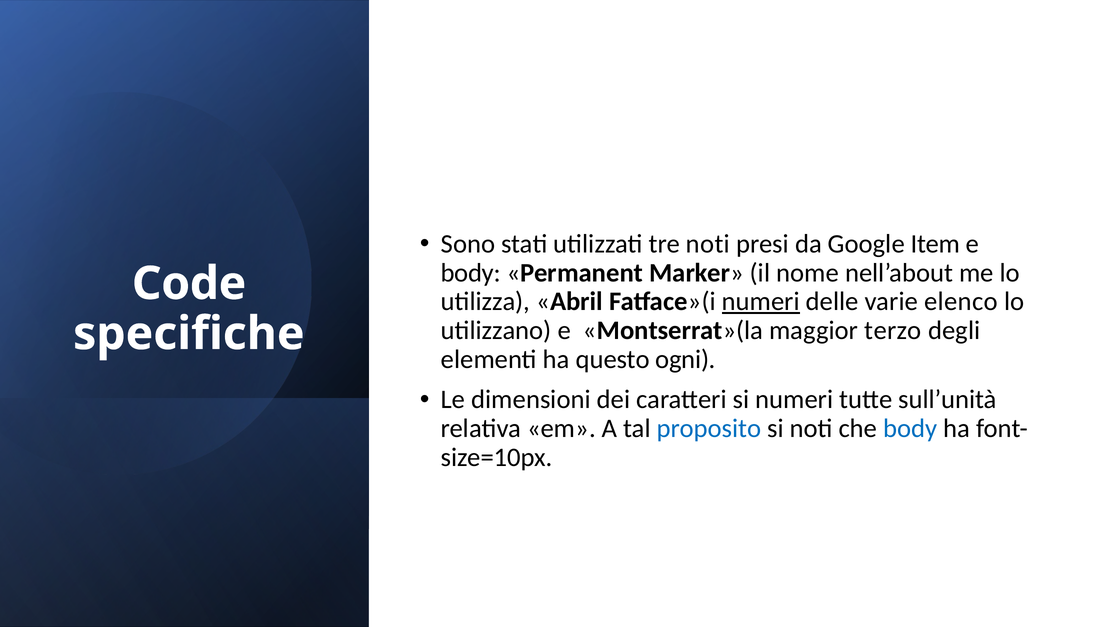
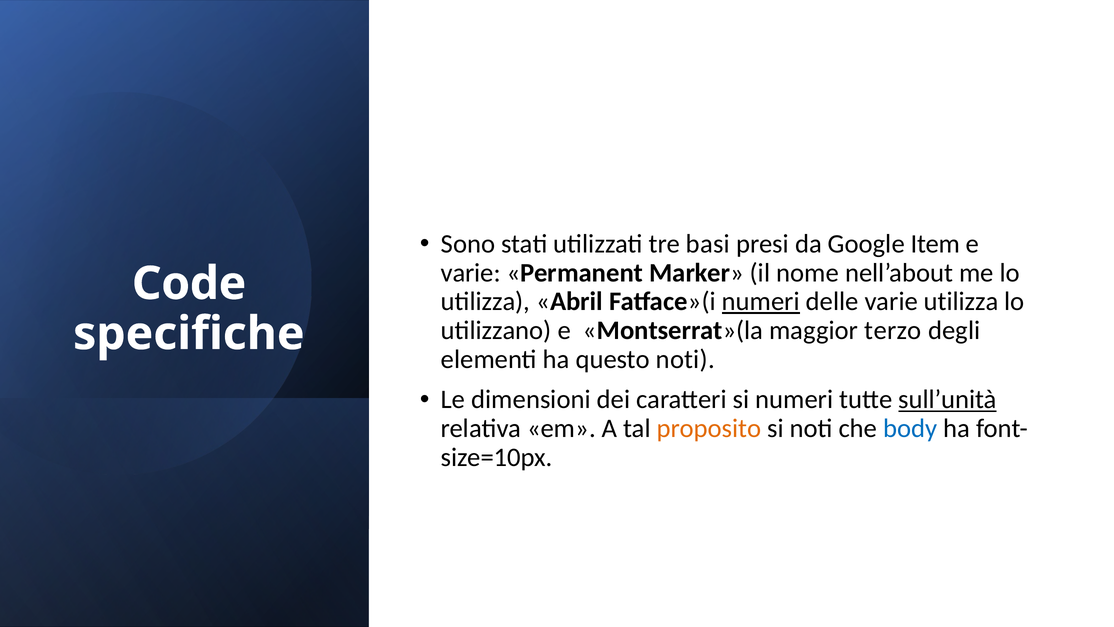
tre noti: noti -> basi (708, 244)
body: body -> varie (471, 273)
varie elenco: elenco -> utilizza (961, 301)
questo ogni: ogni -> noti (685, 359)
sull’unità underline: none -> present (948, 399)
proposito colour: blue -> orange (709, 428)
